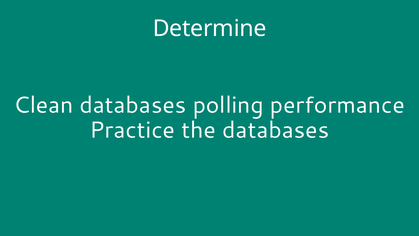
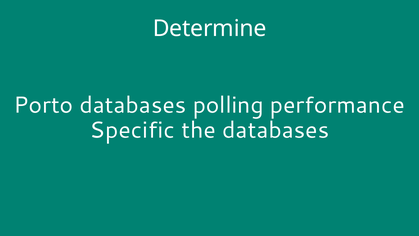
Clean: Clean -> Porto (43, 105)
Practice: Practice -> Specific (132, 130)
